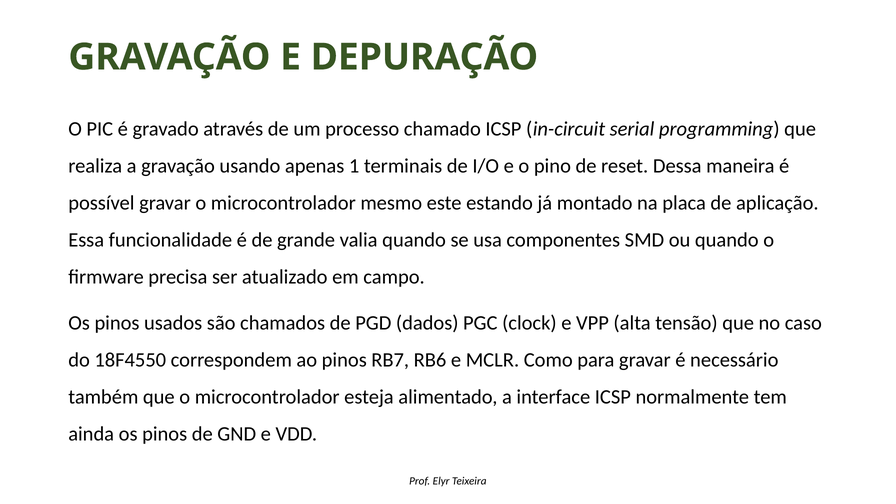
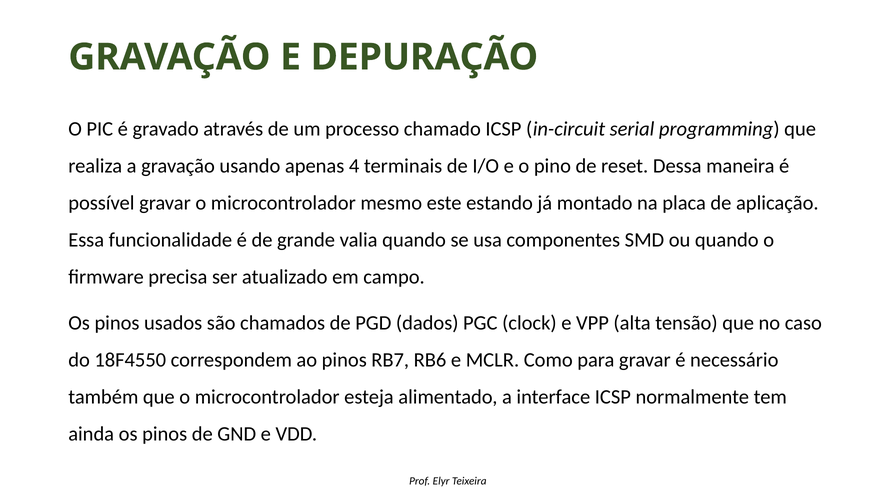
1: 1 -> 4 (354, 166)
